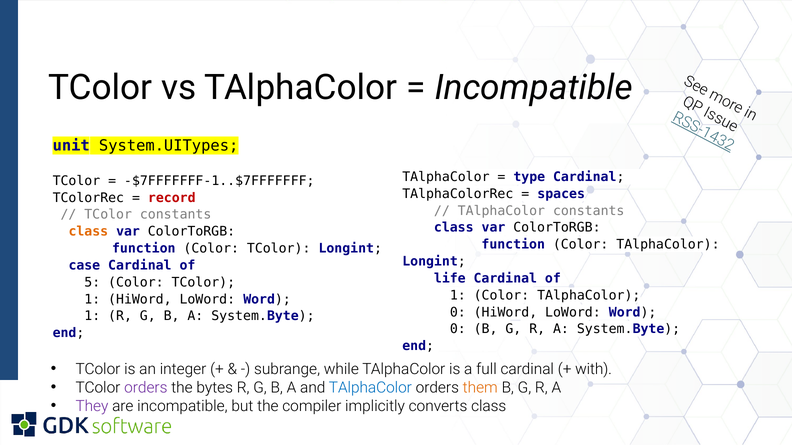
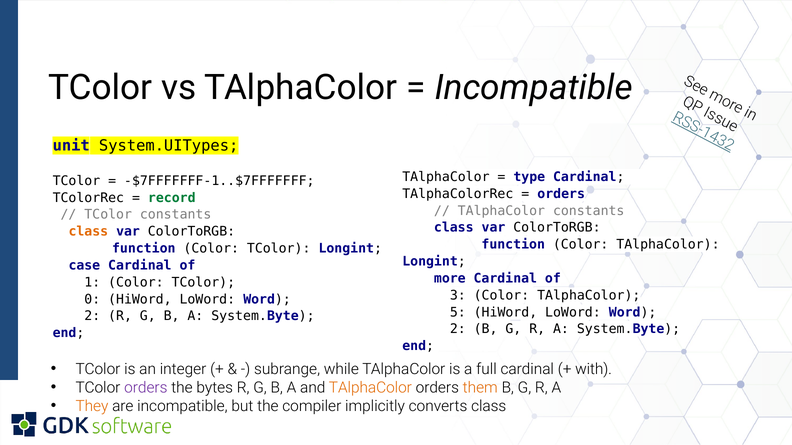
spaces: spaces -> orders (561, 194)
record colour: red -> green (172, 198)
life: life -> more (450, 279)
5: 5 -> 1 (92, 283)
1: 1 -> 3 (458, 296)
1: 1 -> 0 (92, 300)
0: 0 -> 5 (458, 313)
1: 1 -> 2 (92, 316)
0: 0 -> 2 (458, 329)
TAlphaColor colour: blue -> orange (370, 388)
They colour: purple -> orange (92, 407)
